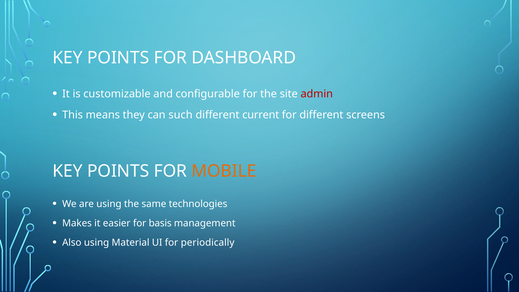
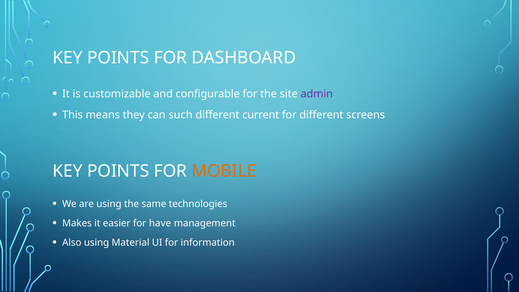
admin colour: red -> purple (317, 94)
basis: basis -> have (160, 223)
periodically: periodically -> information (208, 243)
